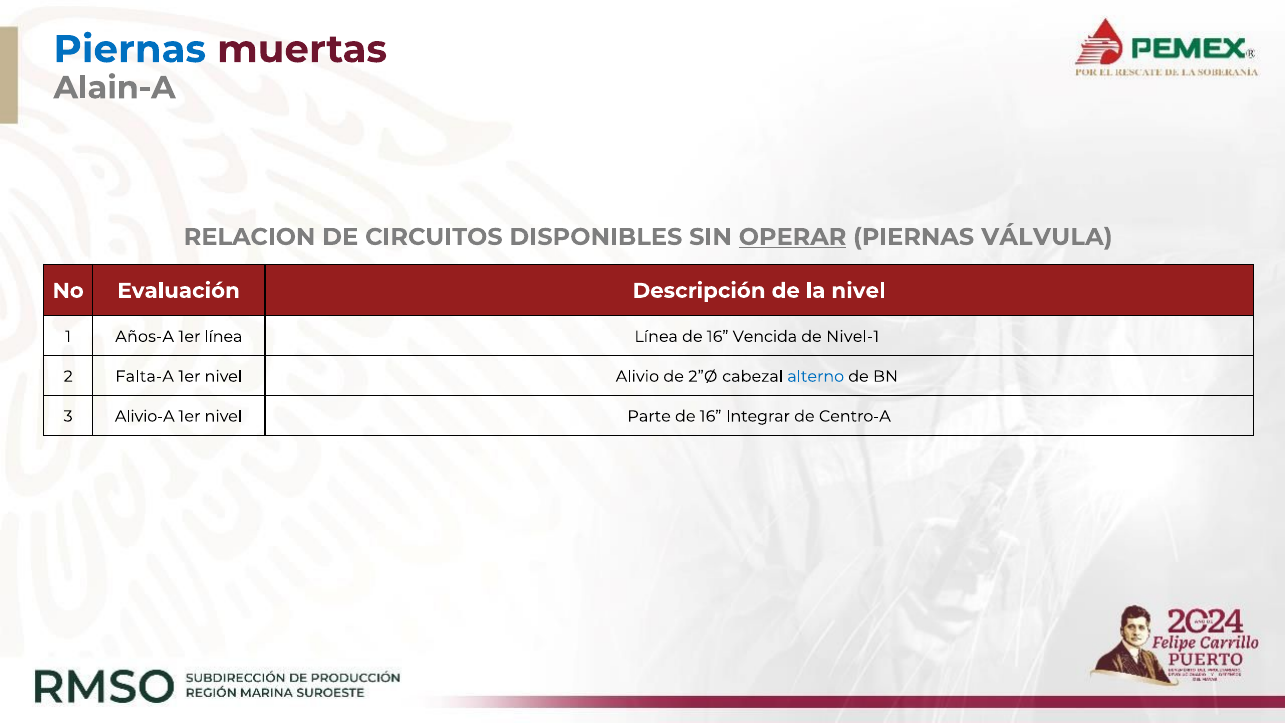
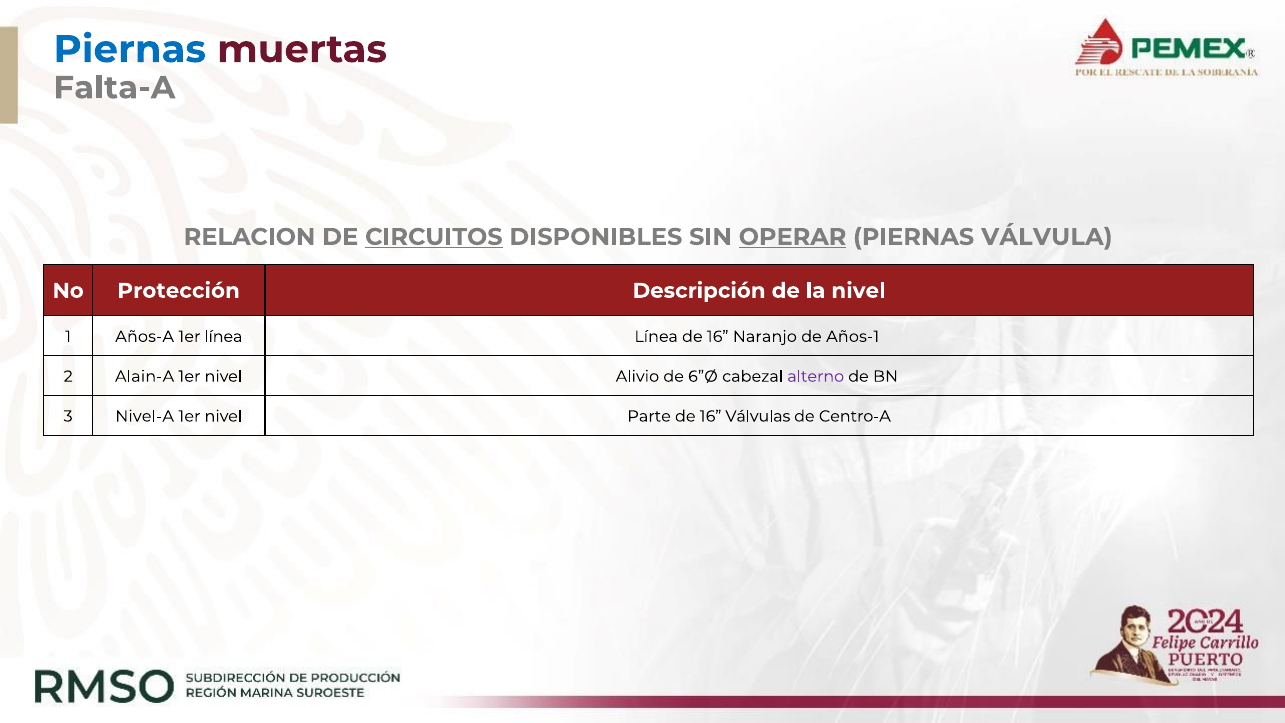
Alain-A: Alain-A -> Falta-A (114, 88)
CIRCUITOS underline: none -> present (434, 237)
Evaluación: Evaluación -> Protección (179, 291)
Vencida: Vencida -> Naranjo (765, 336)
Nivel-1: Nivel-1 -> Años-1 (853, 336)
Falta-A: Falta-A -> Alain-A (145, 376)
2”Ø: 2”Ø -> 6”Ø (703, 376)
alterno colour: blue -> purple (816, 376)
Alivio-A: Alivio-A -> Nivel-A (145, 416)
Integrar: Integrar -> Válvulas (758, 416)
